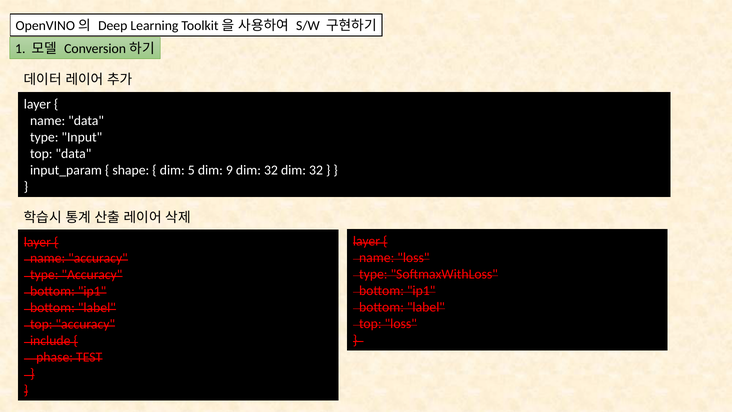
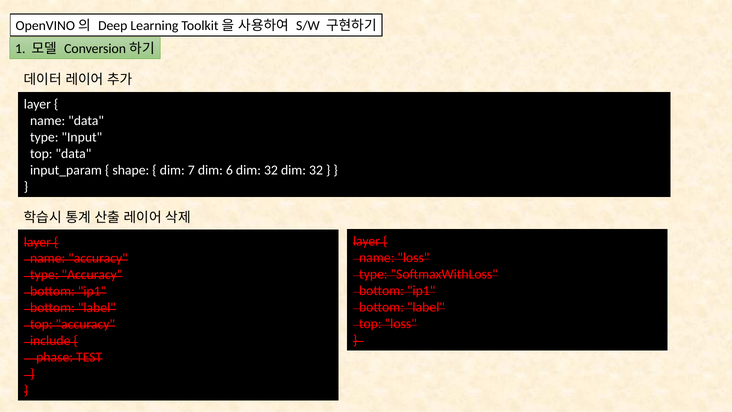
5: 5 -> 7 (191, 170)
9: 9 -> 6 (229, 170)
